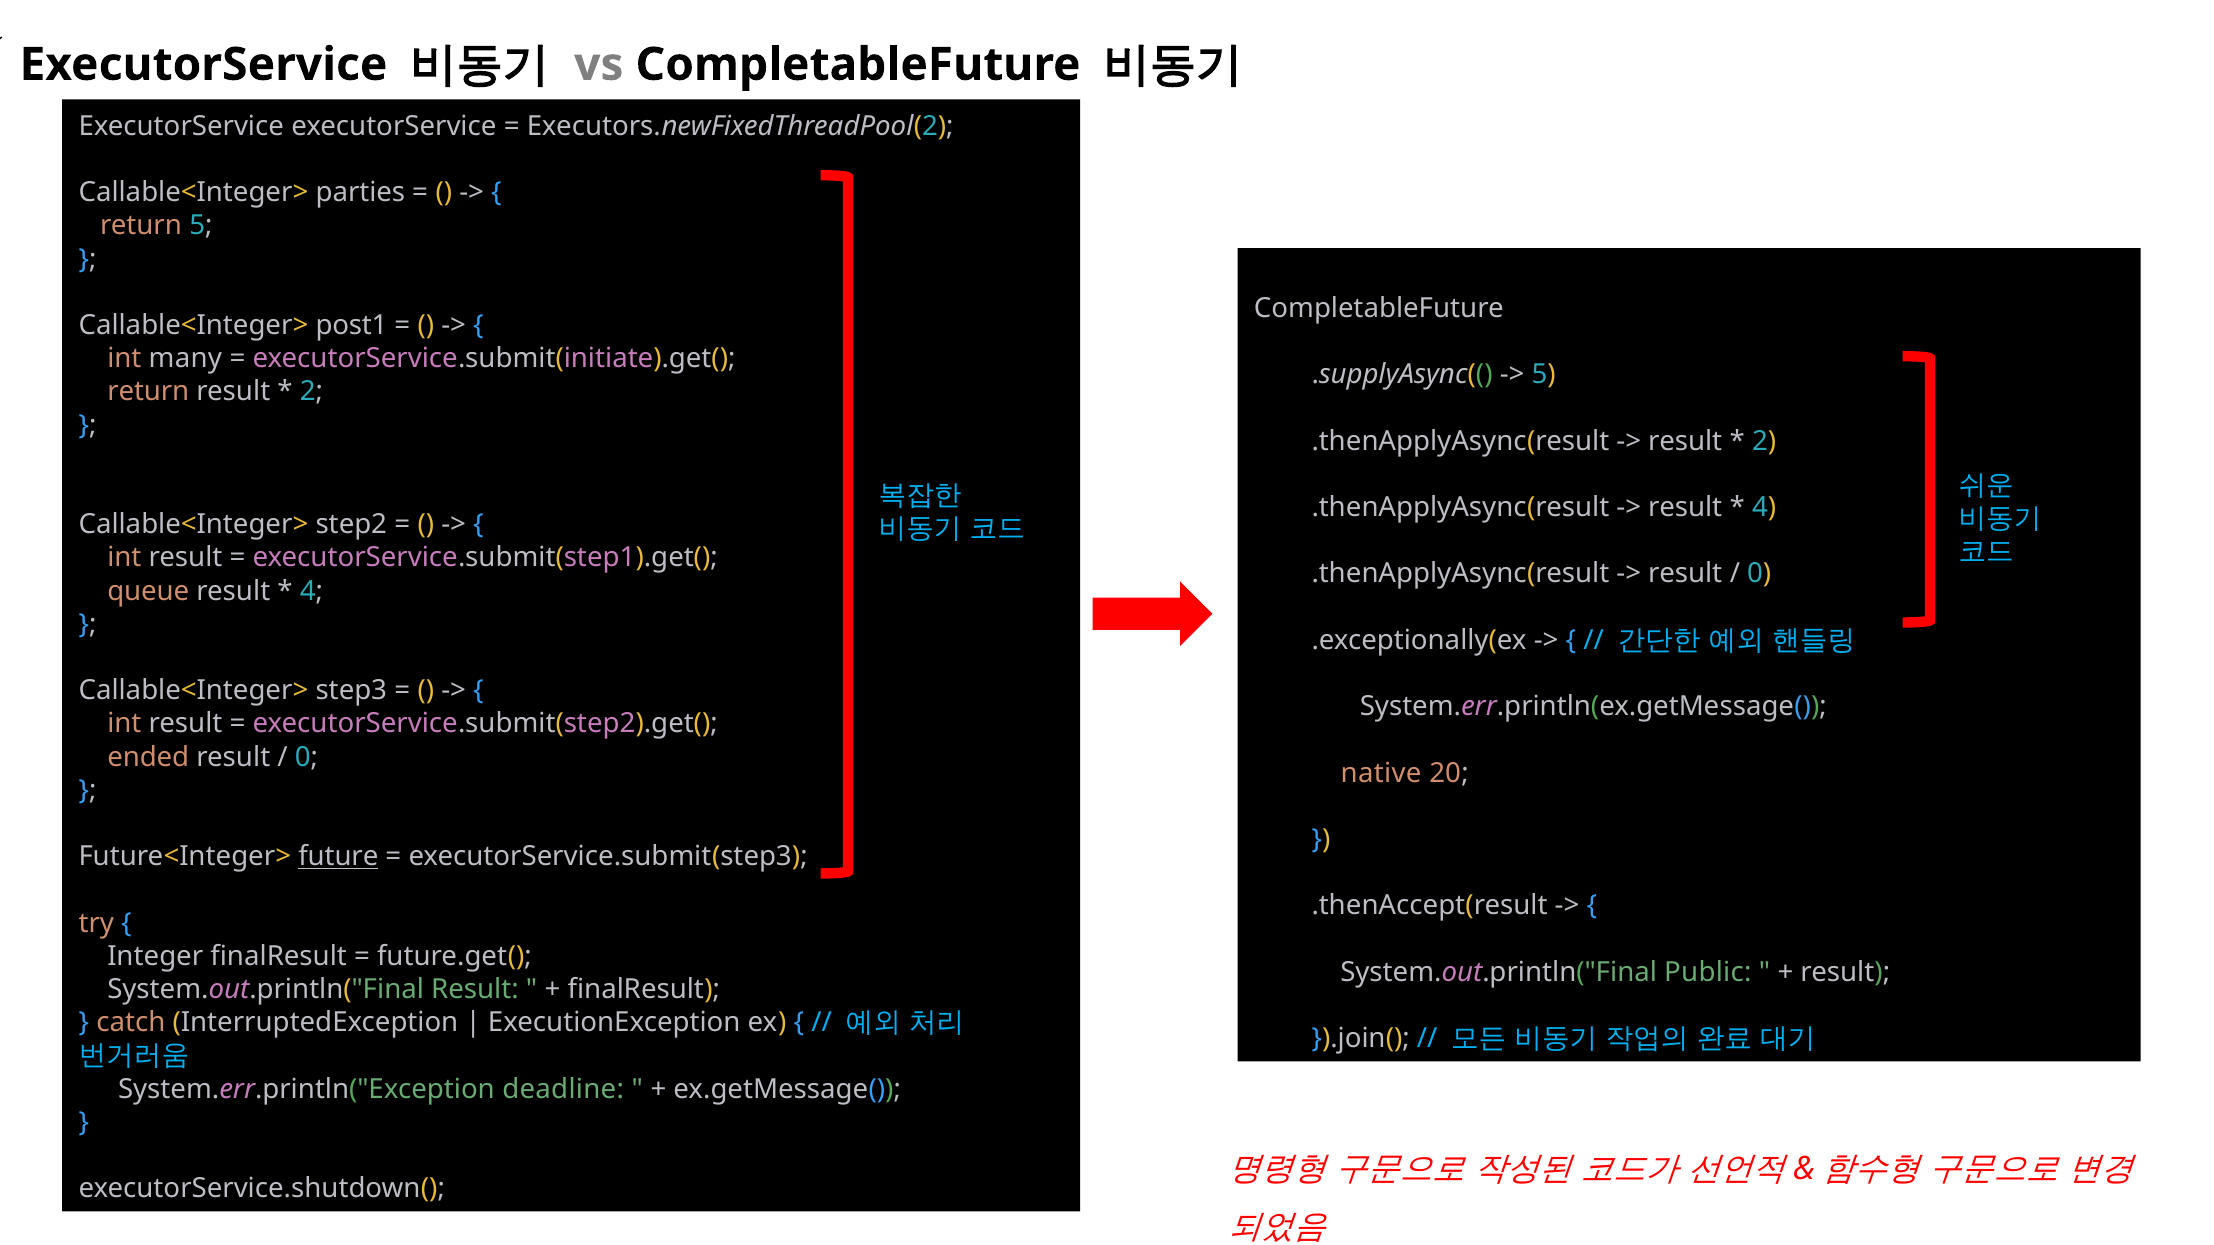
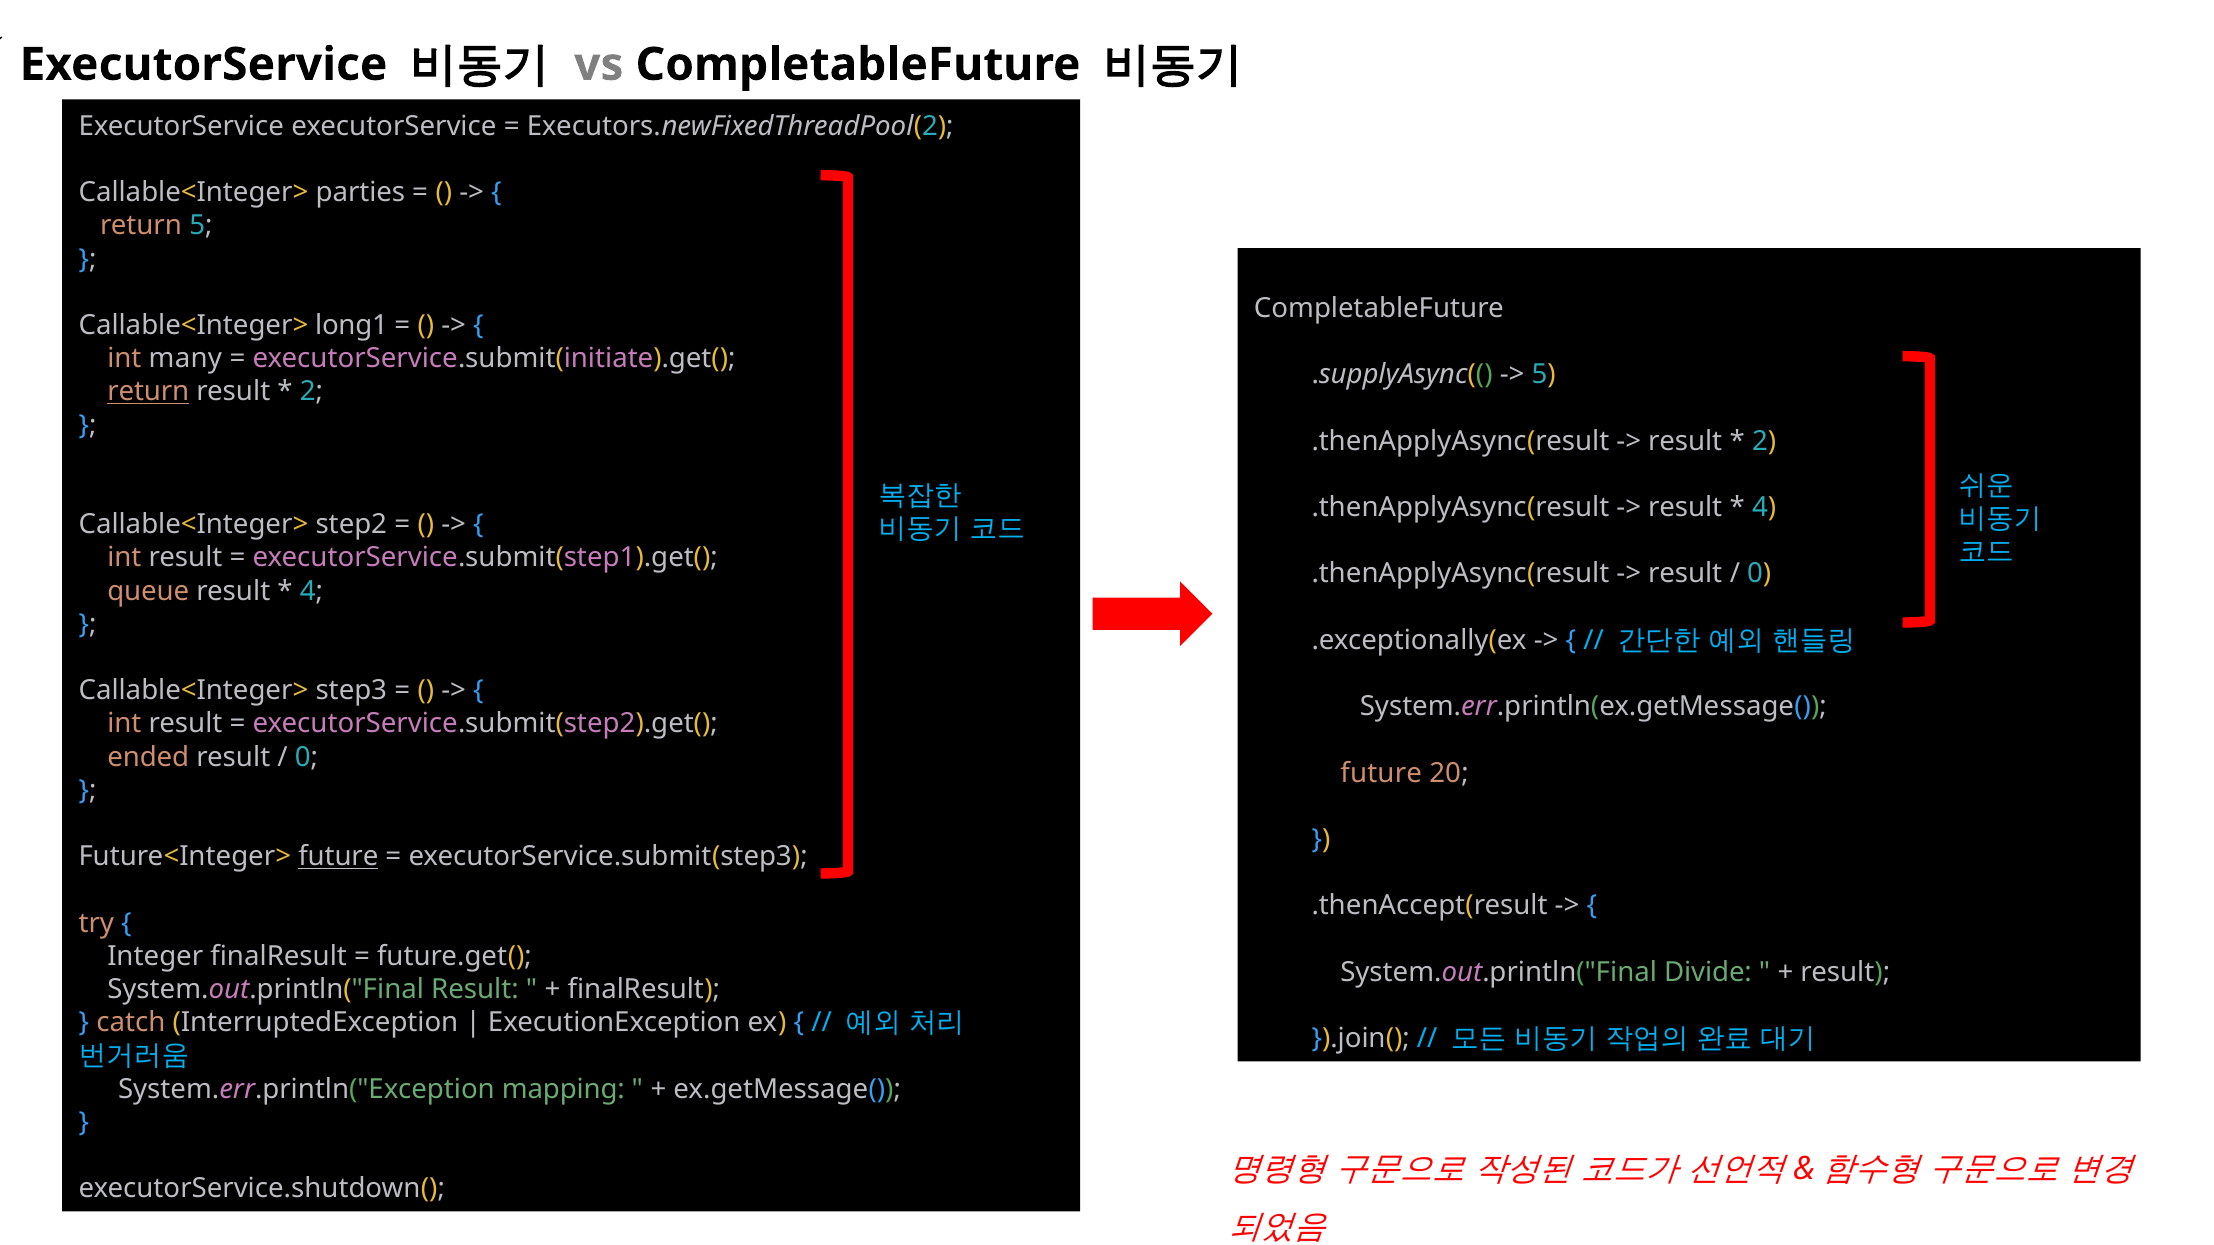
post1: post1 -> long1 (352, 325)
return underline: none -> present (148, 392)
native: native -> future (1381, 773)
Public: Public -> Divide (1708, 972)
deadline: deadline -> mapping (563, 1089)
